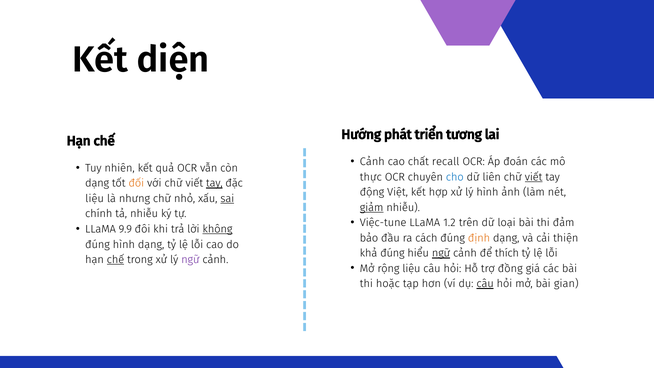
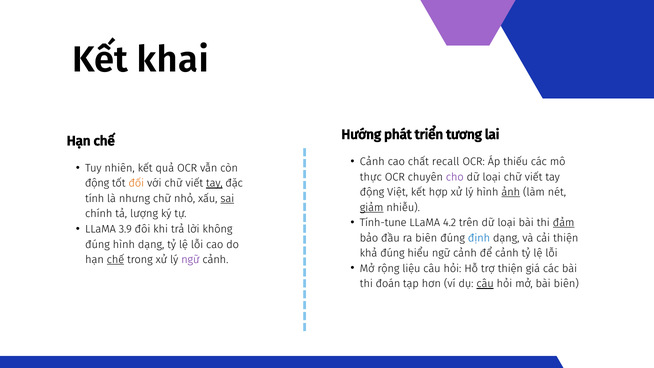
diện: diện -> khai (173, 60)
đoán: đoán -> thiếu (516, 162)
cho colour: blue -> purple (455, 177)
liên: liên -> loại (492, 177)
viết underline: present -> none (534, 177)
dạng: dạng -> động (97, 183)
ảnh underline: none -> present (511, 192)
liệu: liệu -> tính (95, 199)
tả nhiễu: nhiễu -> lượng (144, 214)
Việc-tune: Việc-tune -> Tính-tune (383, 223)
1.2: 1.2 -> 4.2 (450, 223)
đảm underline: none -> present (564, 223)
9.9: 9.9 -> 3.9 (125, 229)
không underline: present -> none (217, 229)
ra cách: cách -> biên (426, 238)
định colour: orange -> blue (479, 238)
ngữ underline: present -> none (441, 253)
để thích: thích -> cảnh (507, 253)
trợ đồng: đồng -> thiện (510, 268)
hoặc: hoặc -> đoán (388, 284)
bài gian: gian -> biên (566, 284)
